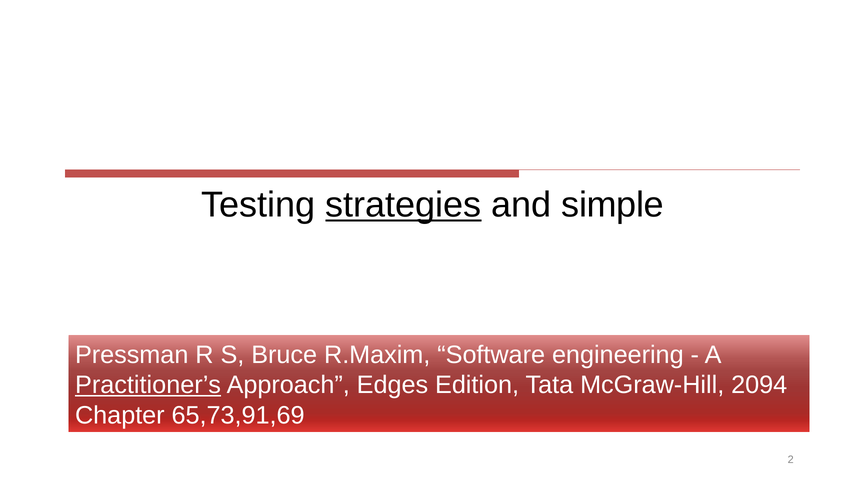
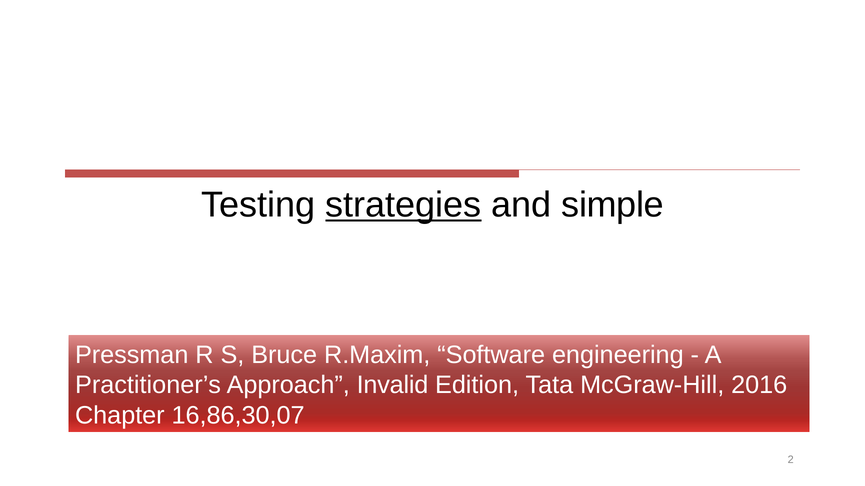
Practitioner’s underline: present -> none (148, 386)
Edges: Edges -> Invalid (393, 386)
2094: 2094 -> 2016 (759, 386)
65,73,91,69: 65,73,91,69 -> 16,86,30,07 (238, 416)
